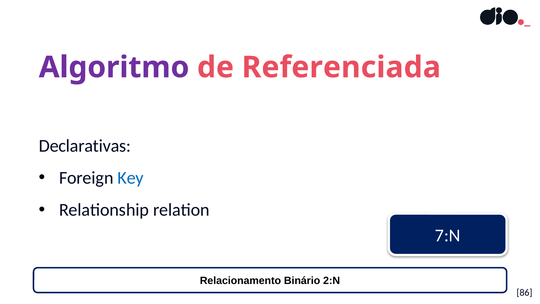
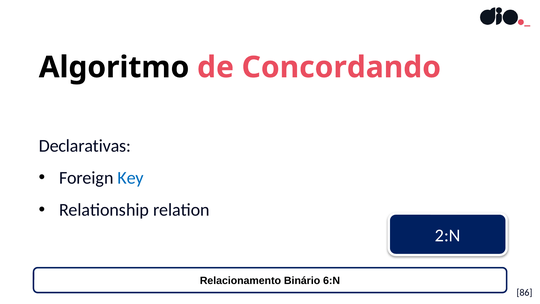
Algoritmo colour: purple -> black (114, 67)
Referenciada: Referenciada -> Concordando (341, 67)
7:N: 7:N -> 2:N (448, 235)
2:N: 2:N -> 6:N (332, 281)
